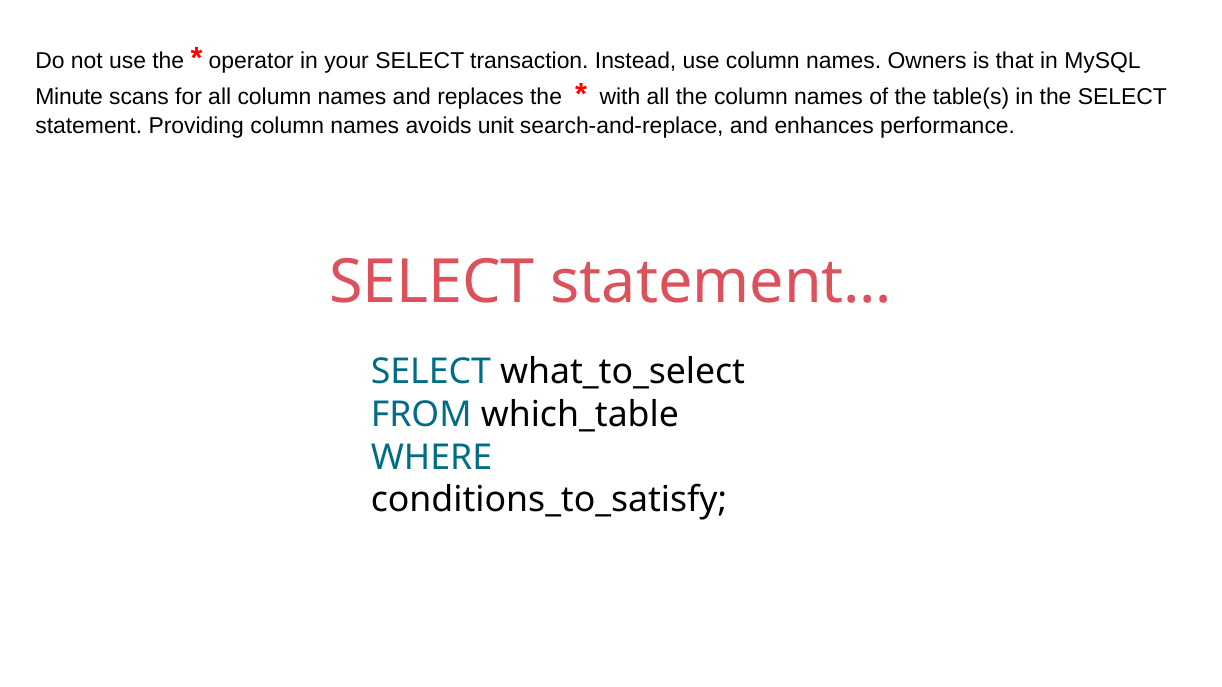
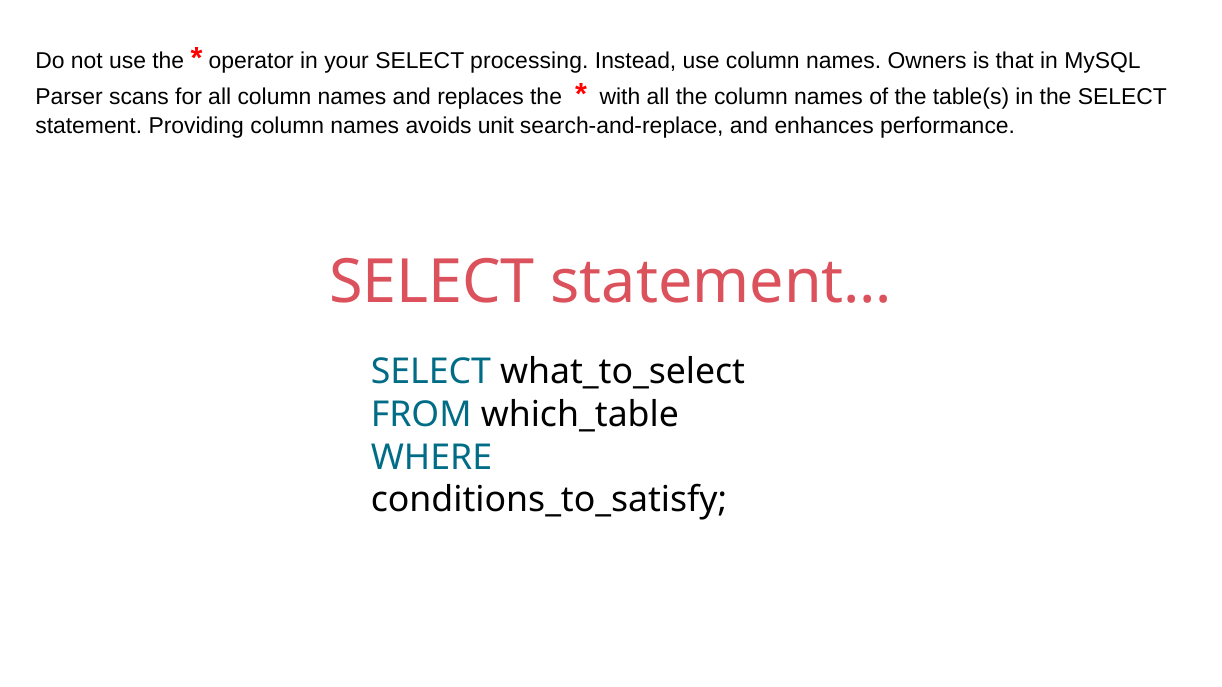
transaction: transaction -> processing (529, 61)
Minute: Minute -> Parser (69, 97)
